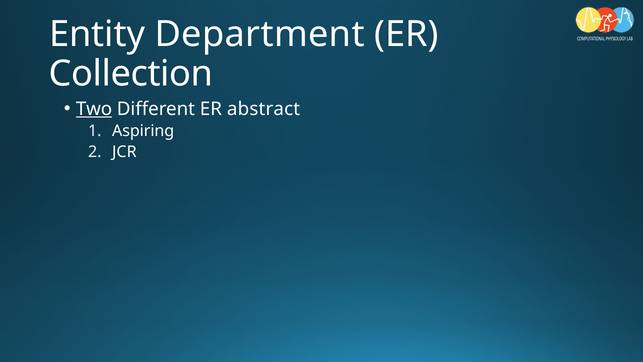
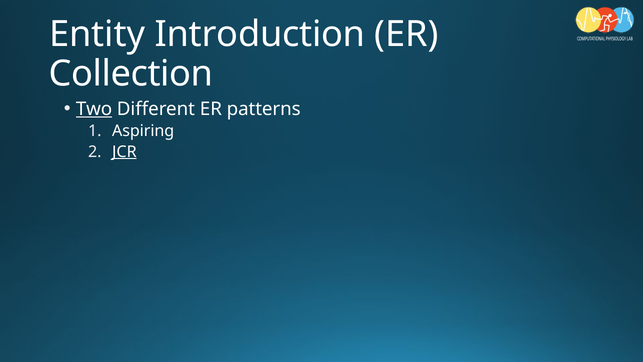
Department: Department -> Introduction (260, 34)
abstract: abstract -> patterns (264, 109)
JCR underline: none -> present (124, 152)
